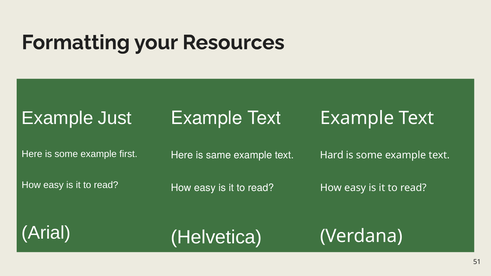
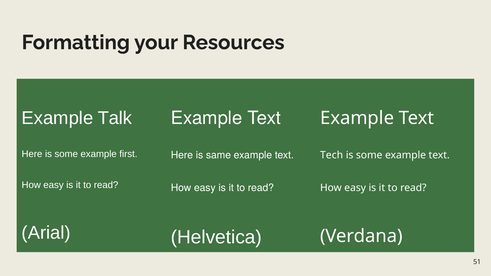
Just: Just -> Talk (115, 118)
Hard: Hard -> Tech (332, 155)
